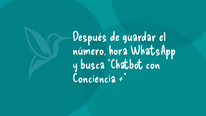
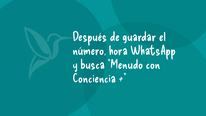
Chatbot: Chatbot -> Menudo (125, 65)
